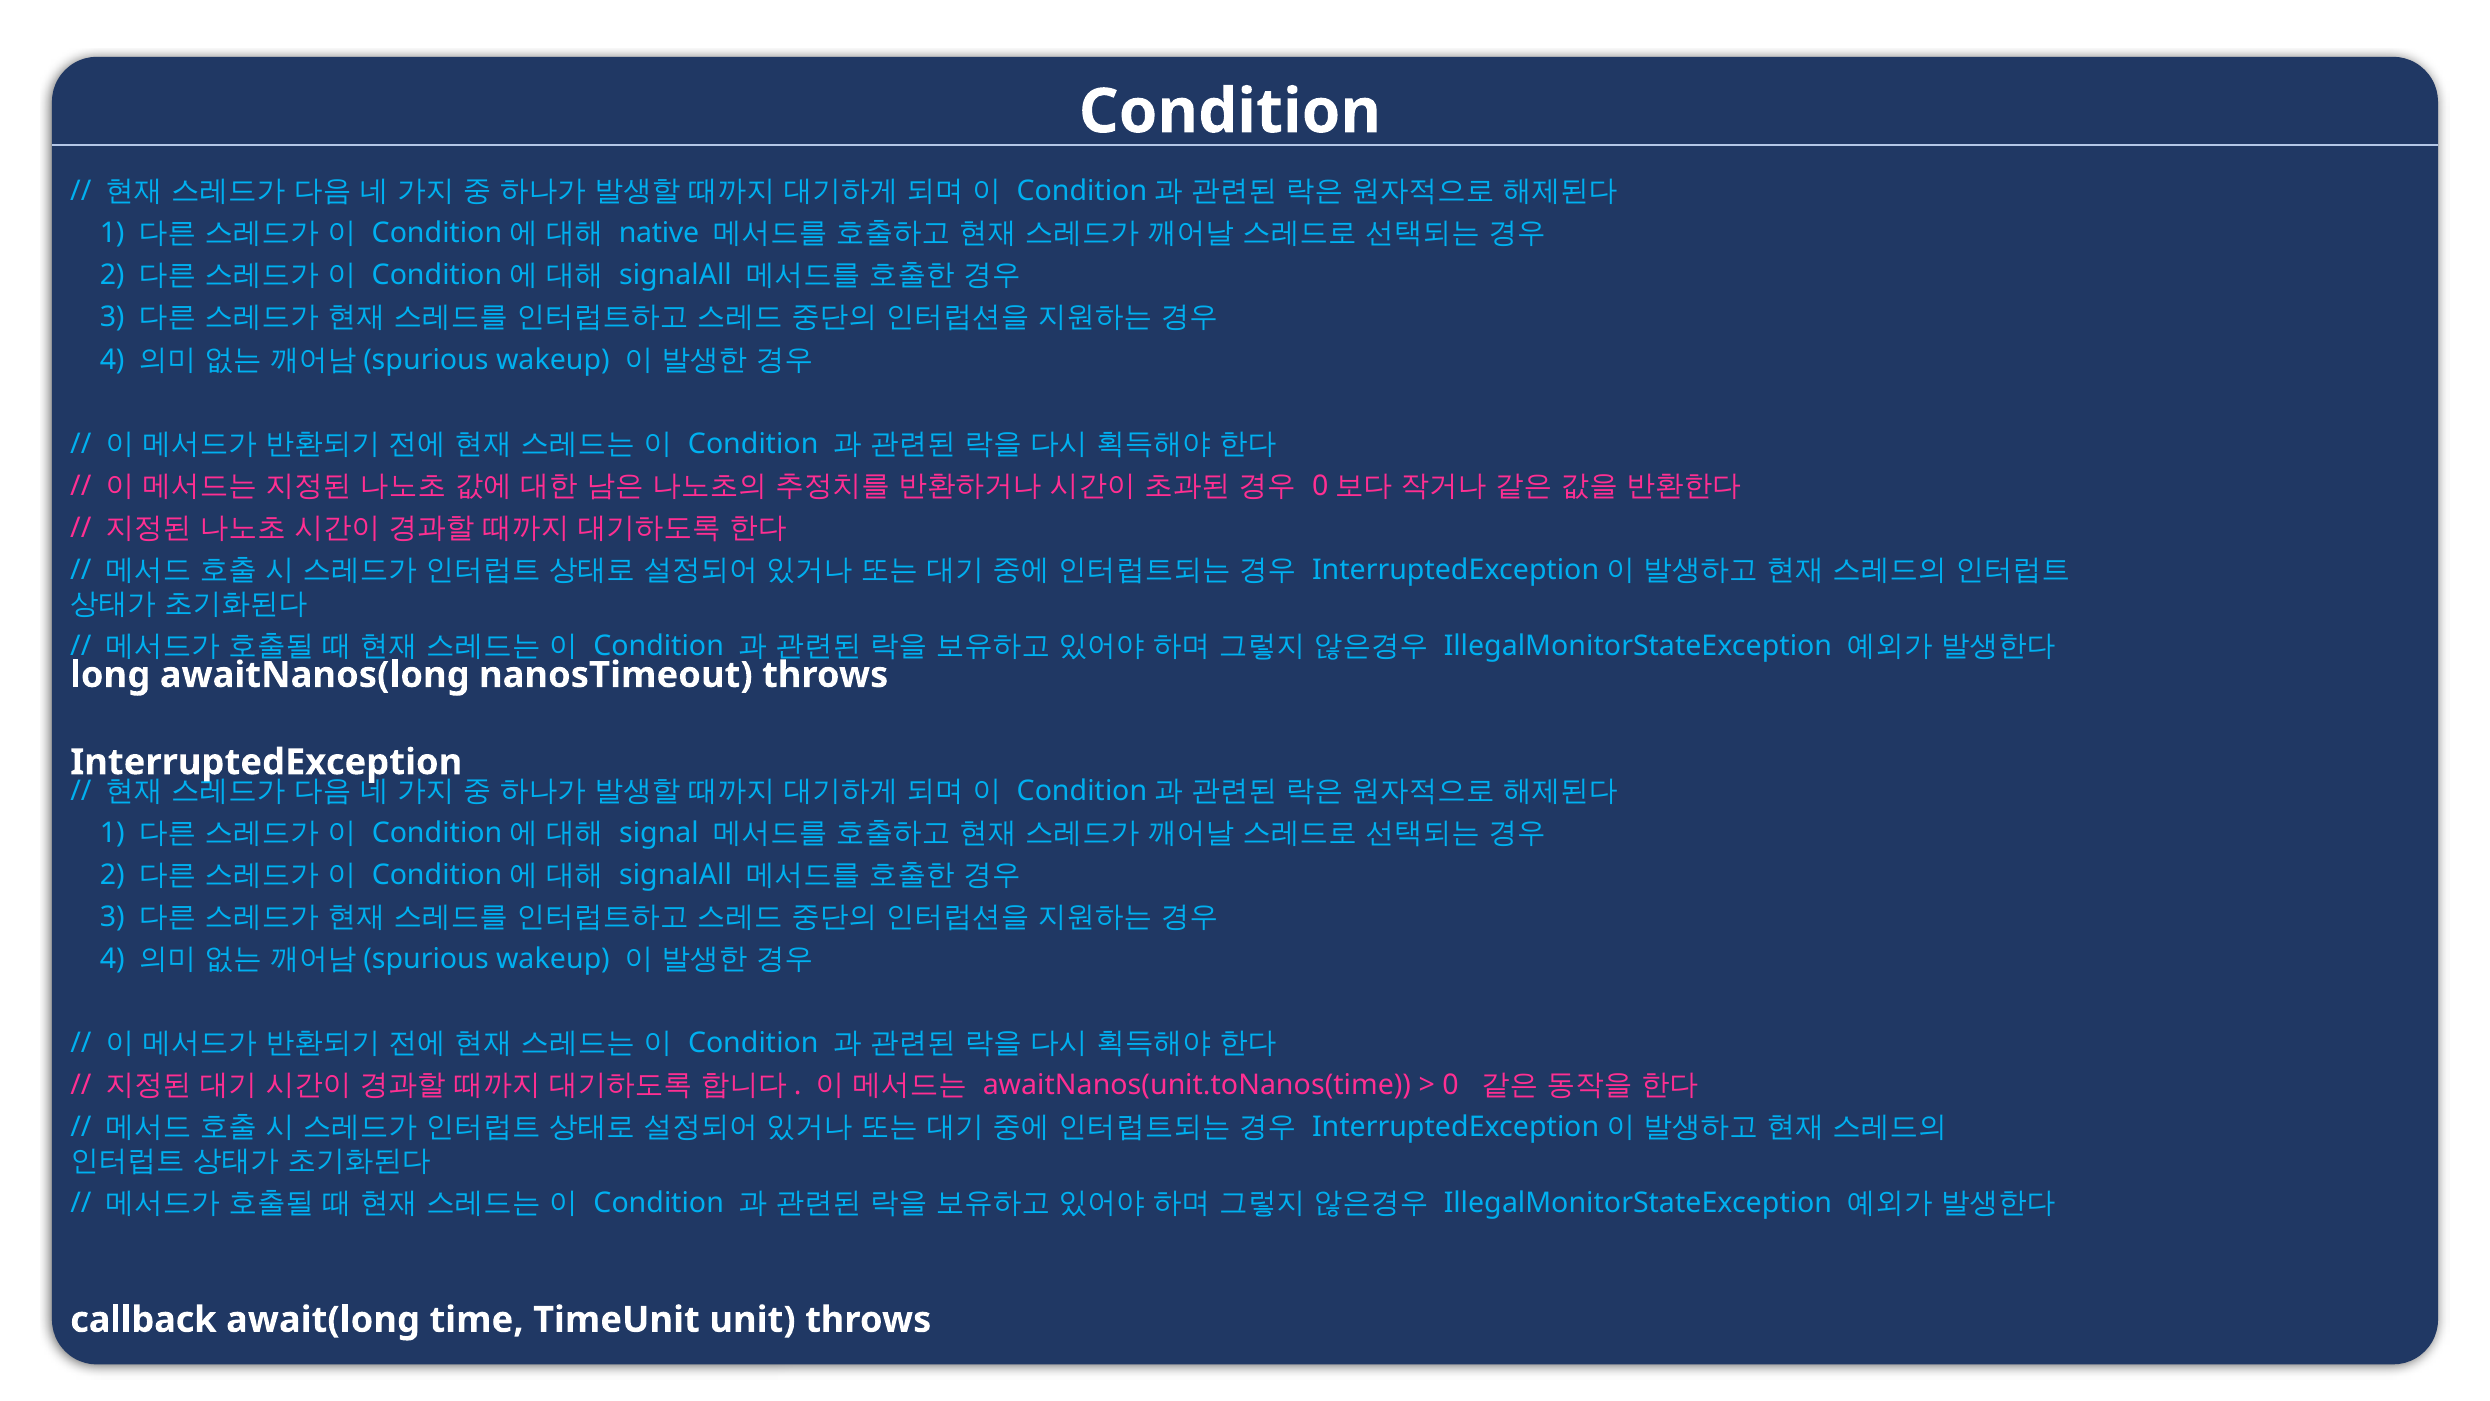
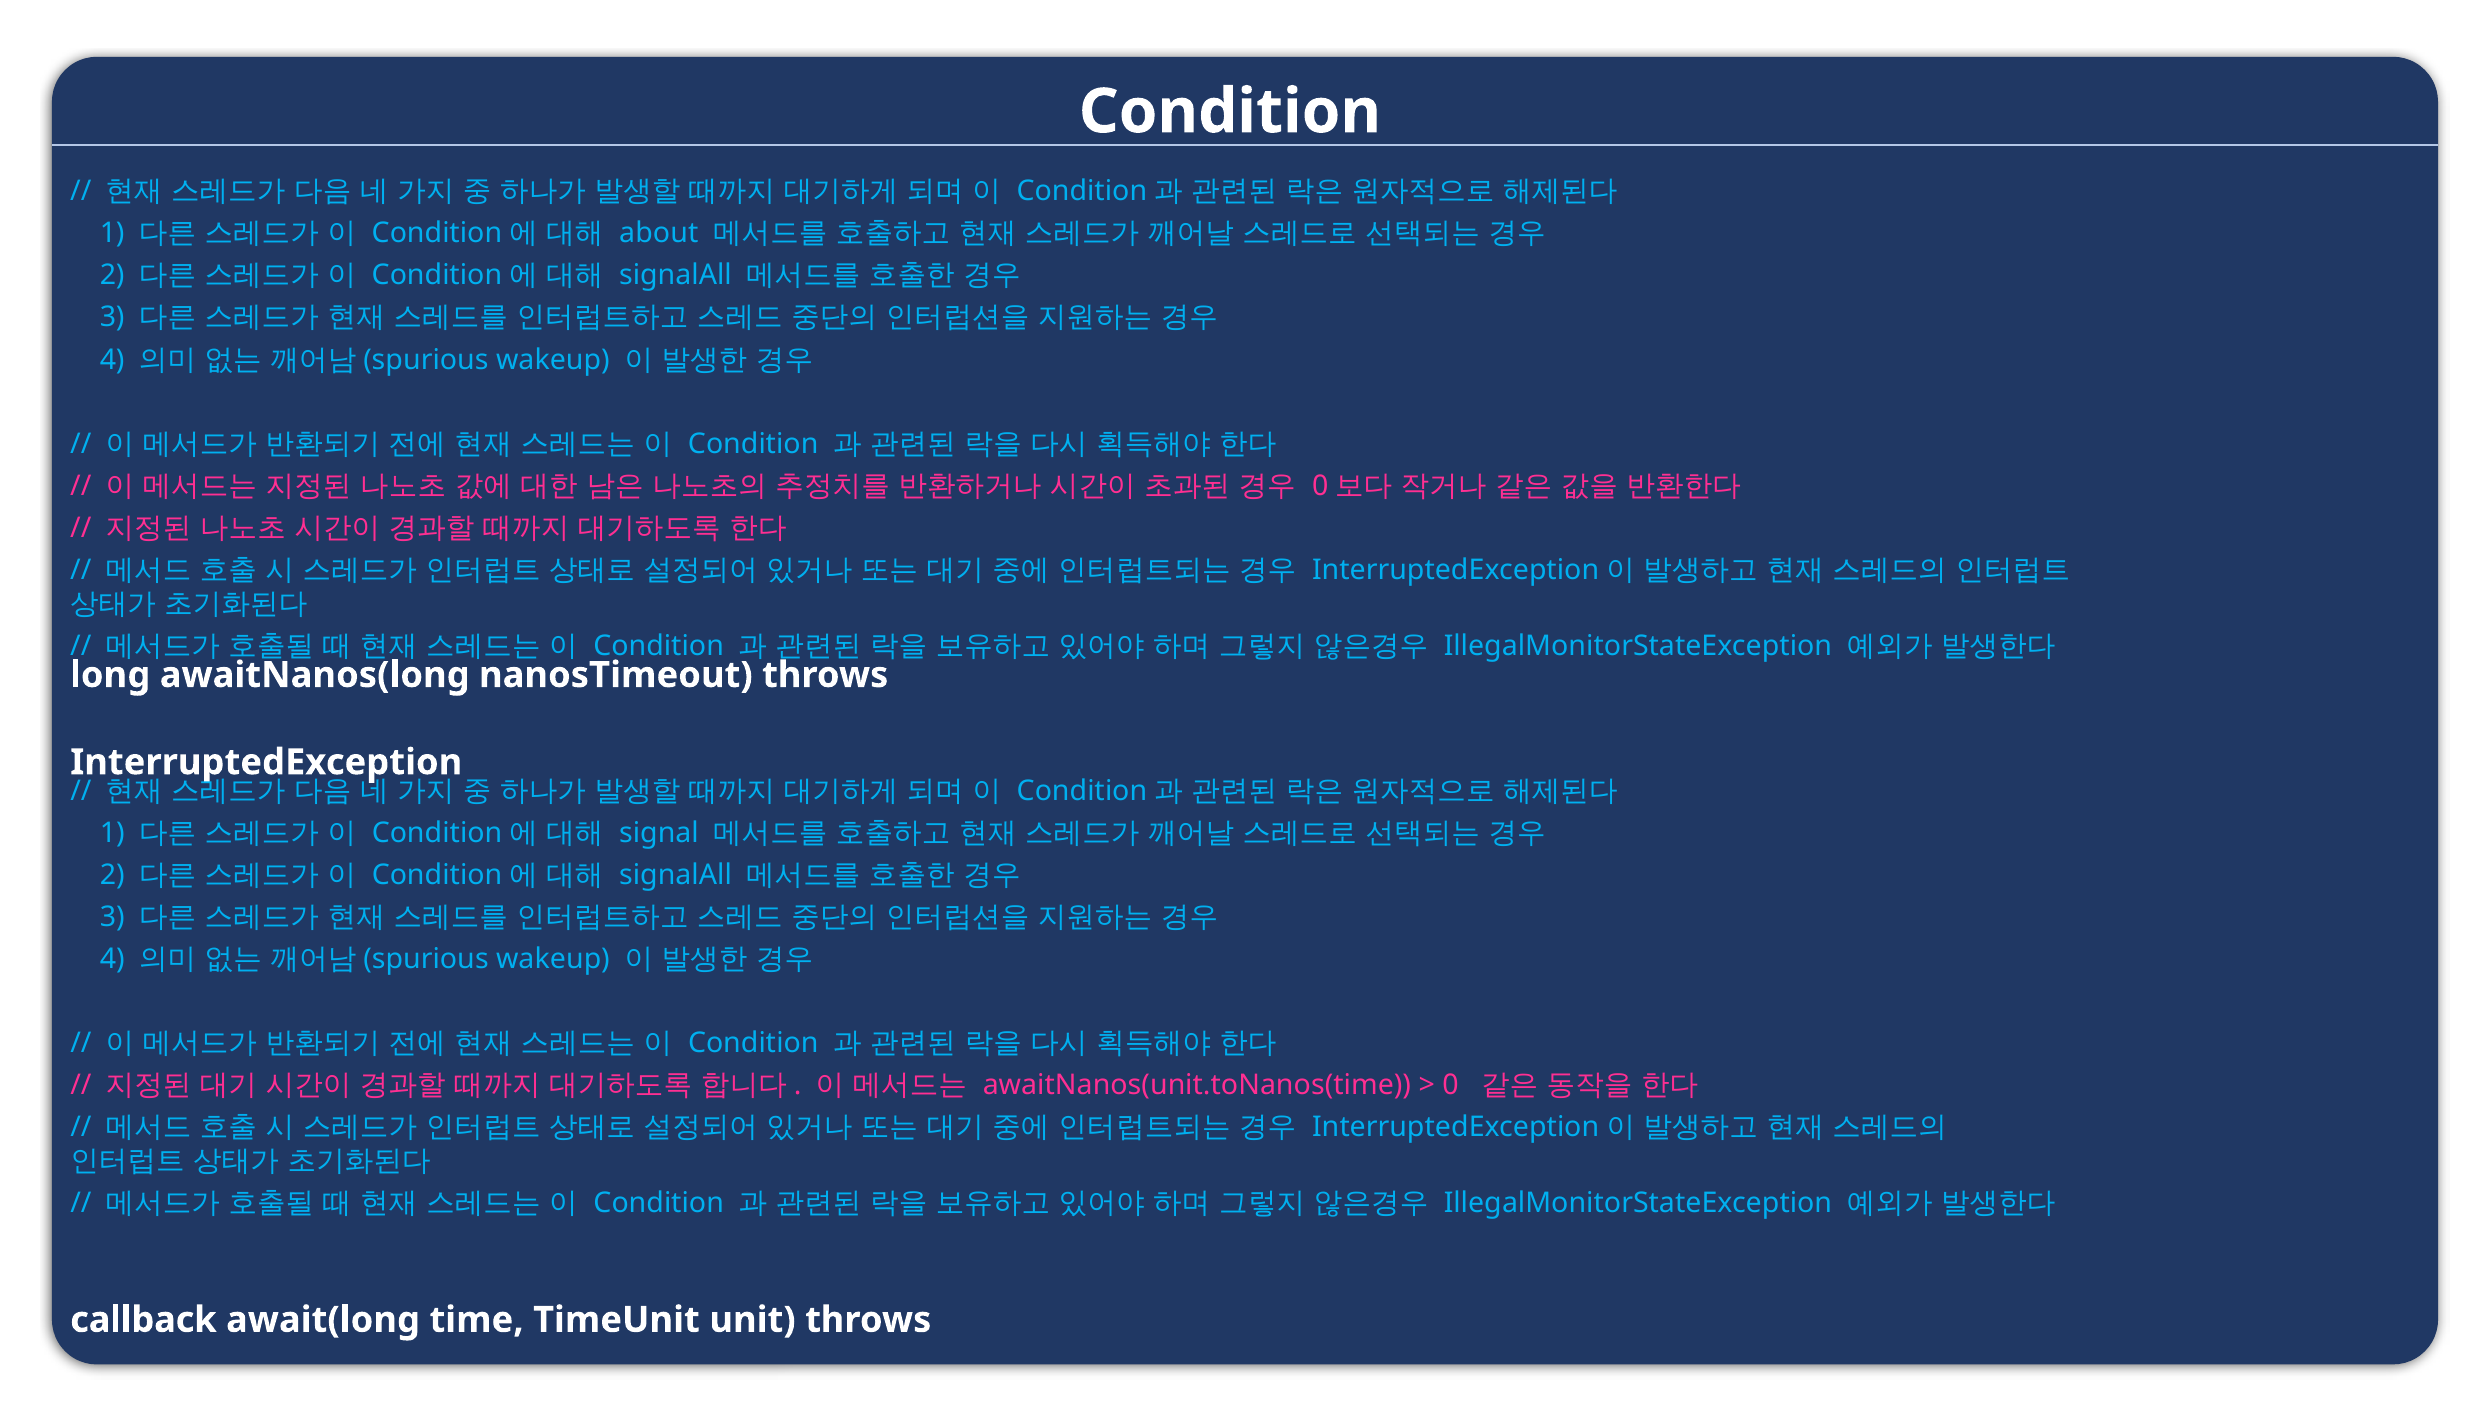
native: native -> about (659, 233)
